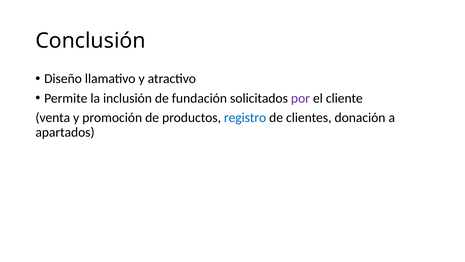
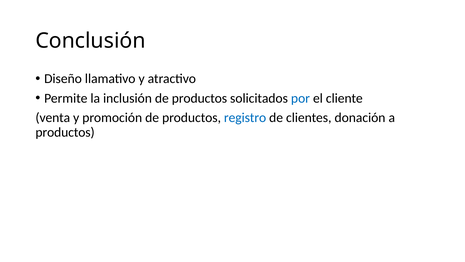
inclusión de fundación: fundación -> productos (199, 98)
por colour: purple -> blue (300, 98)
apartados: apartados -> productos (65, 132)
